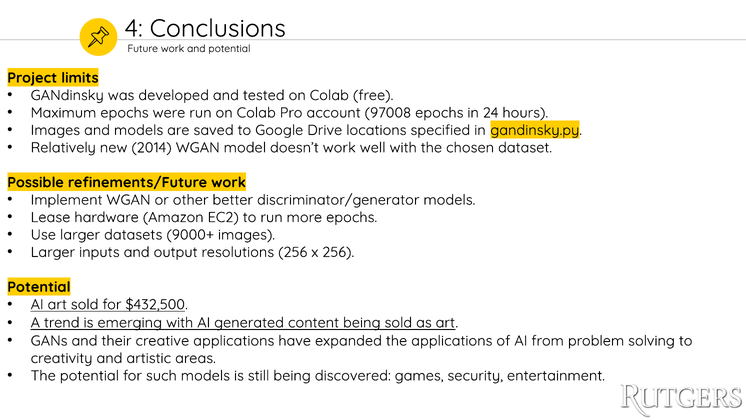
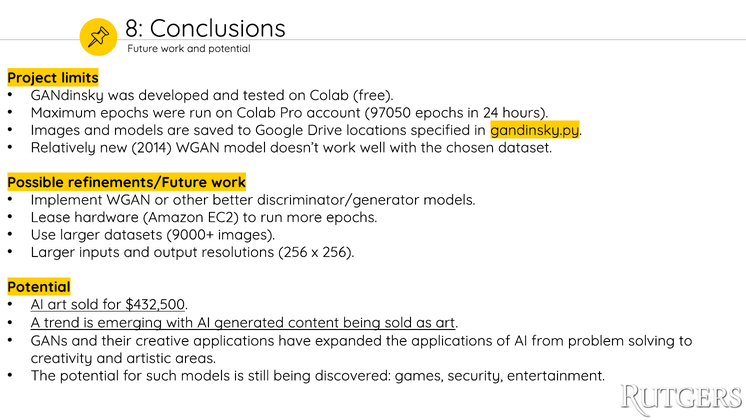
4: 4 -> 8 (134, 28)
97008: 97008 -> 97050 (388, 113)
